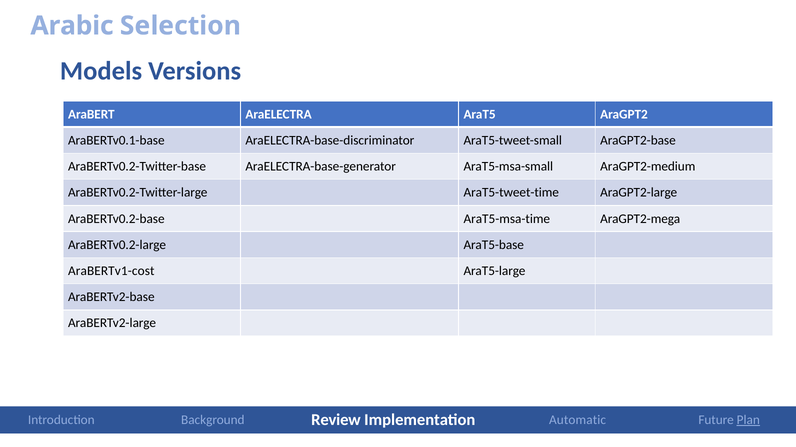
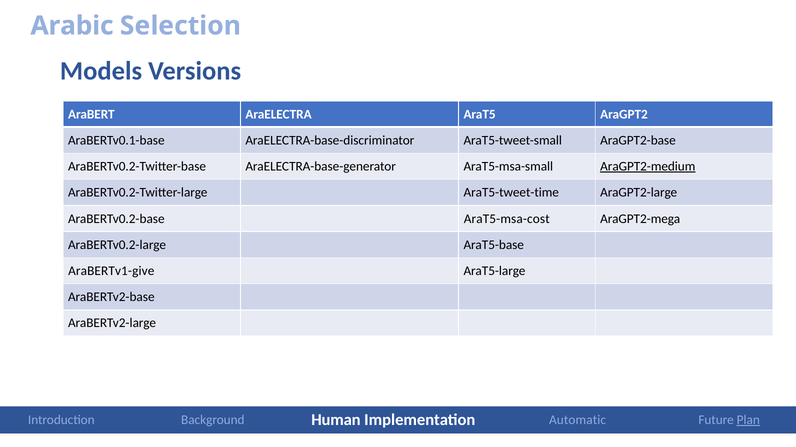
AraGPT2-medium underline: none -> present (648, 167)
AraT5-msa-time: AraT5-msa-time -> AraT5-msa-cost (507, 219)
AraBERTv1-cost: AraBERTv1-cost -> AraBERTv1-give (111, 271)
Review: Review -> Human (336, 420)
